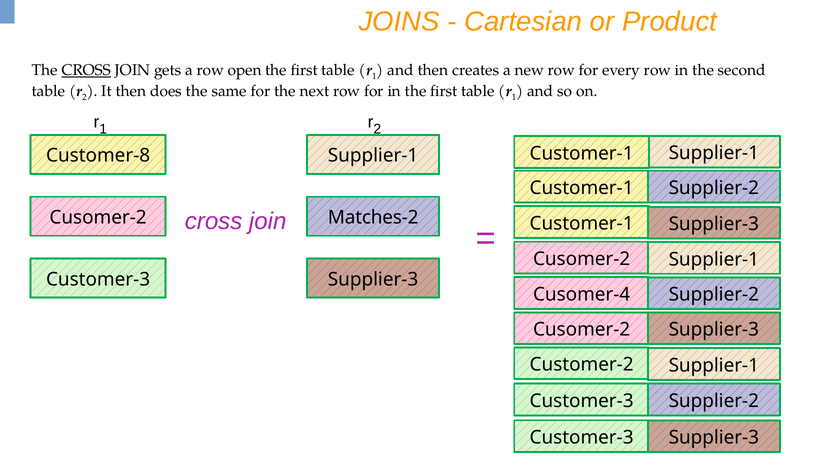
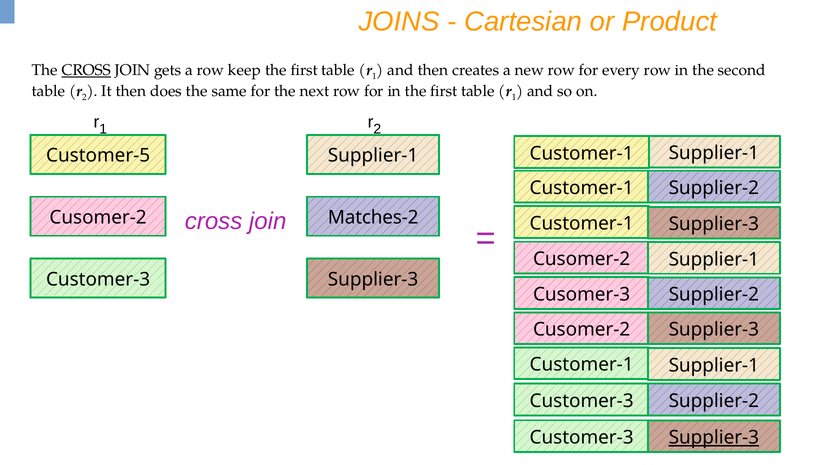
open: open -> keep (244, 70)
Customer-8: Customer-8 -> Customer-5 (98, 156)
Cusomer-4: Cusomer-4 -> Cusomer-3 (582, 294)
Customer-2: Customer-2 -> Customer-1 (582, 365)
Supplier-3 underline: none -> present (714, 438)
